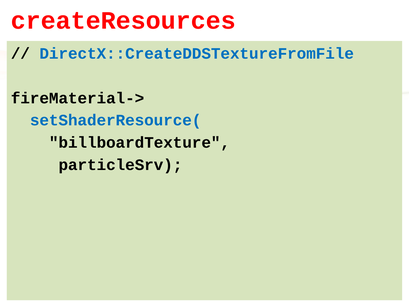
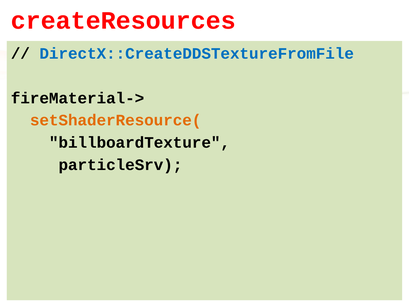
setShaderResource( colour: blue -> orange (116, 120)
